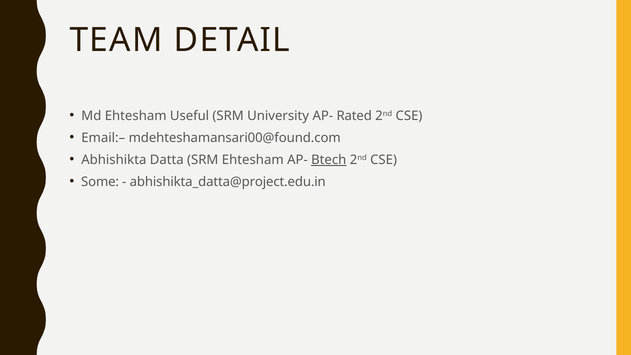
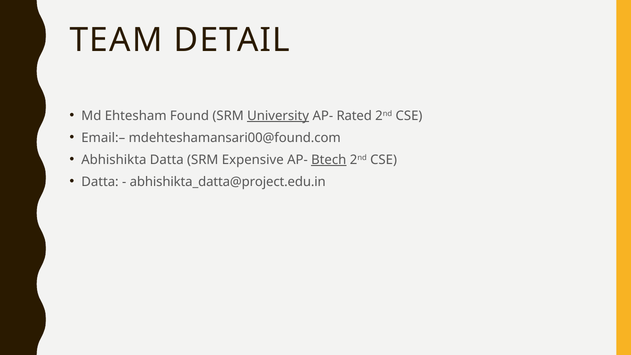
Useful: Useful -> Found (190, 116)
University underline: none -> present (278, 116)
SRM Ehtesham: Ehtesham -> Expensive (253, 160)
Some: Some -> Datta (100, 182)
